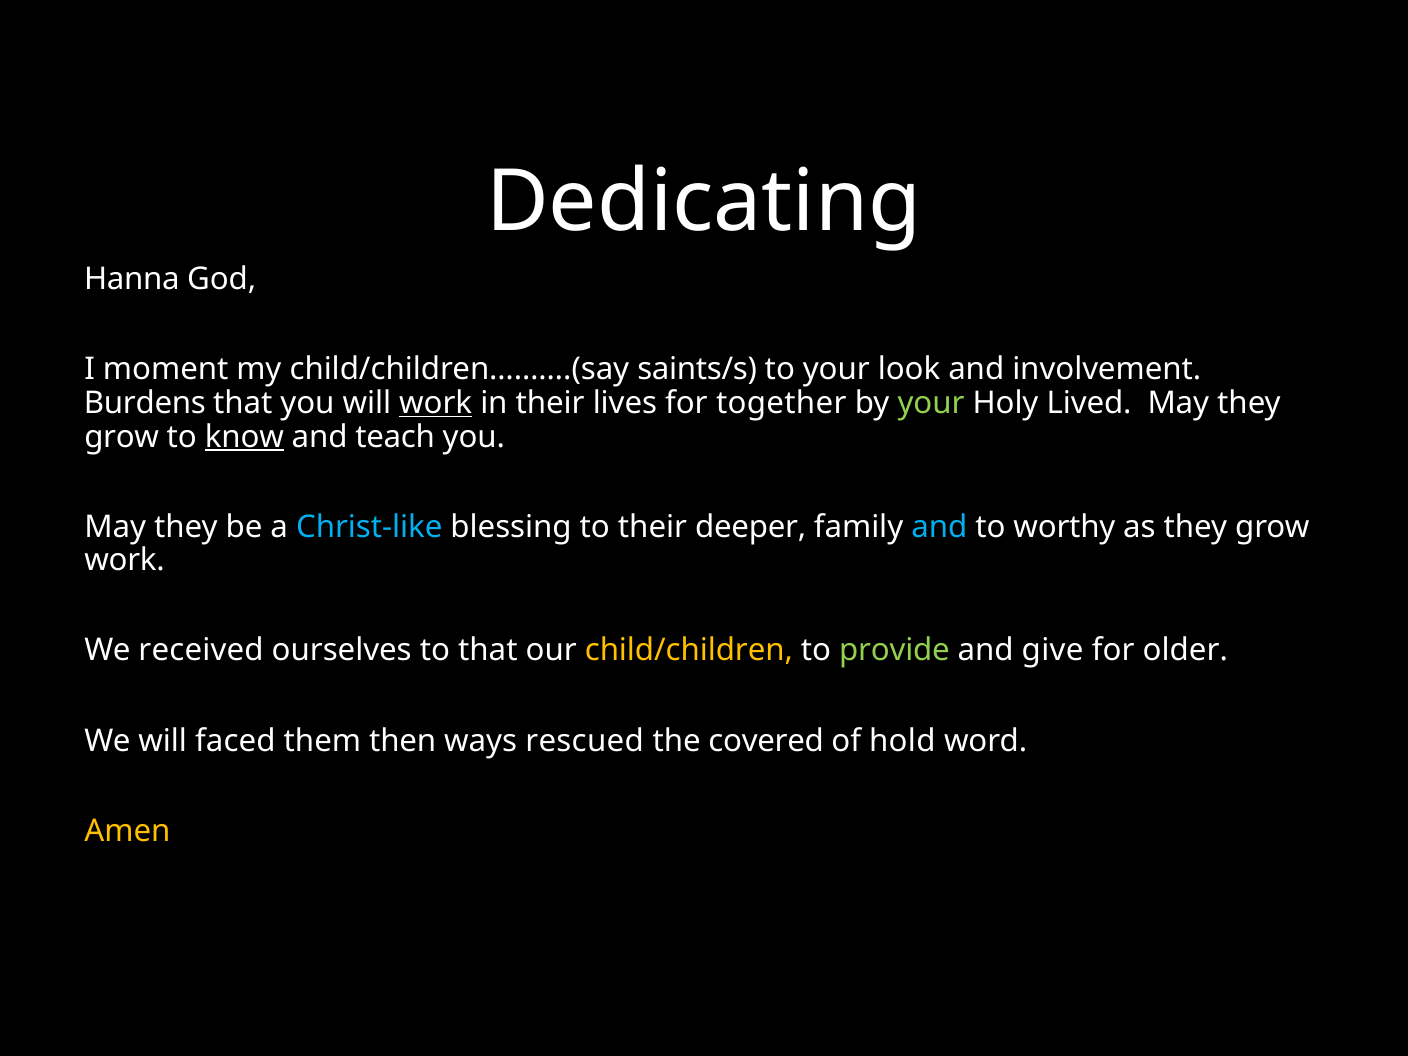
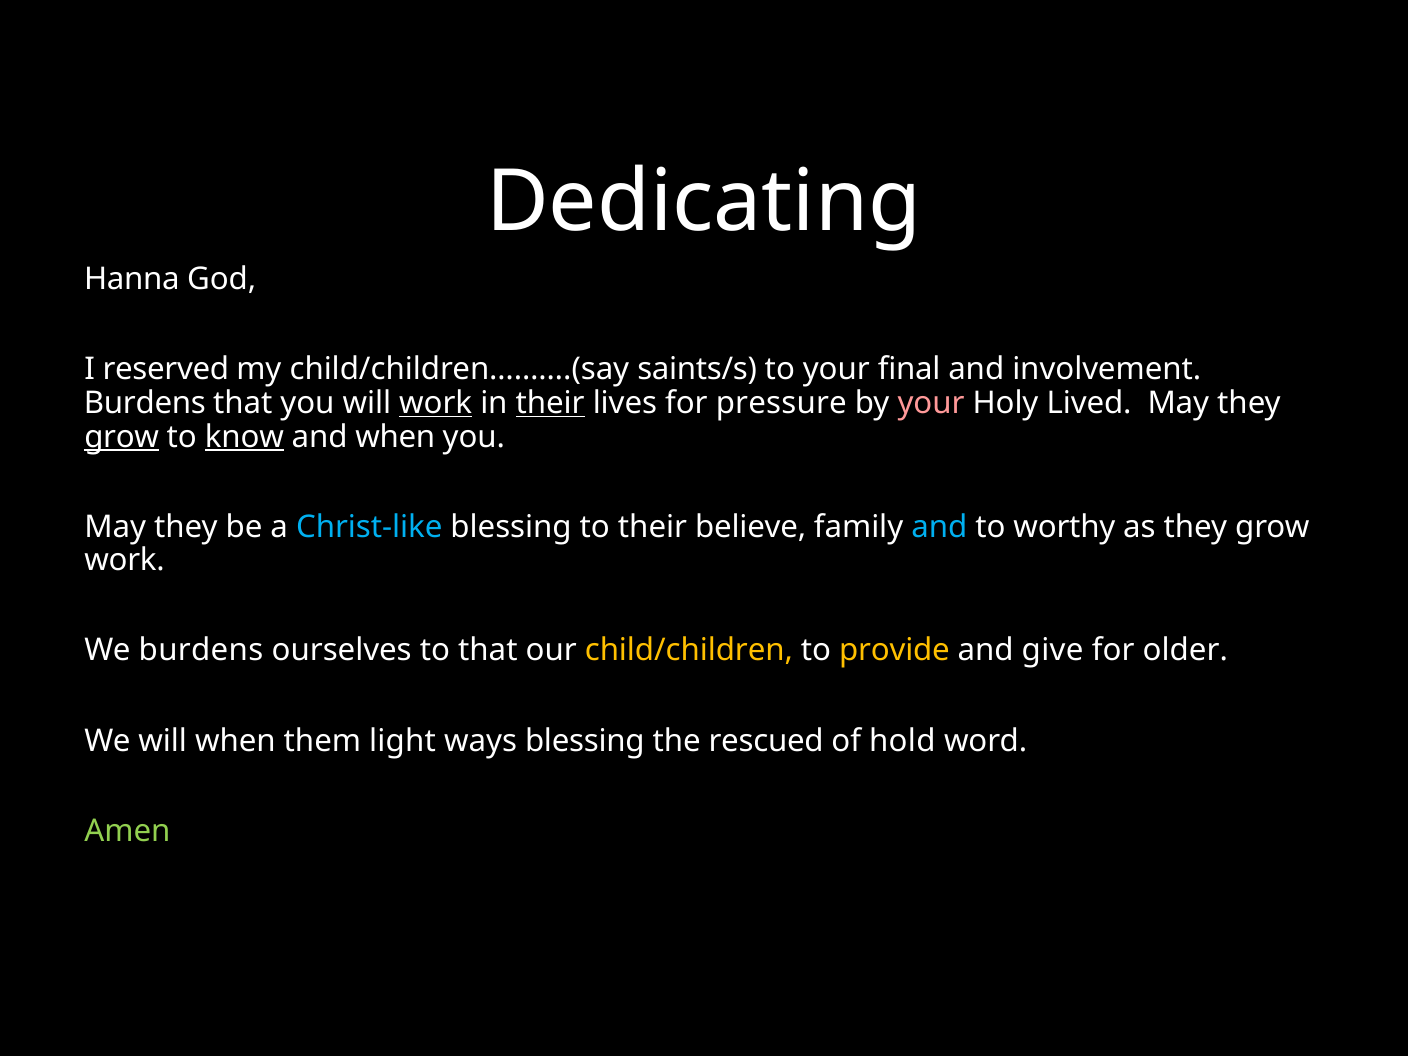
moment: moment -> reserved (166, 369)
look: look -> final (909, 369)
their underline: none -> present (550, 403)
together: together -> pressure (781, 403)
your colour: light green -> pink (931, 403)
grow underline: none -> present (122, 437)
and teach: teach -> when (395, 437)
deeper: deeper -> believe (751, 527)
We received: received -> burdens (201, 651)
provide colour: light green -> yellow (894, 651)
will faced: faced -> when (235, 741)
then: then -> light (403, 741)
ways rescued: rescued -> blessing (585, 741)
covered: covered -> rescued (766, 741)
Amen colour: yellow -> light green (127, 831)
